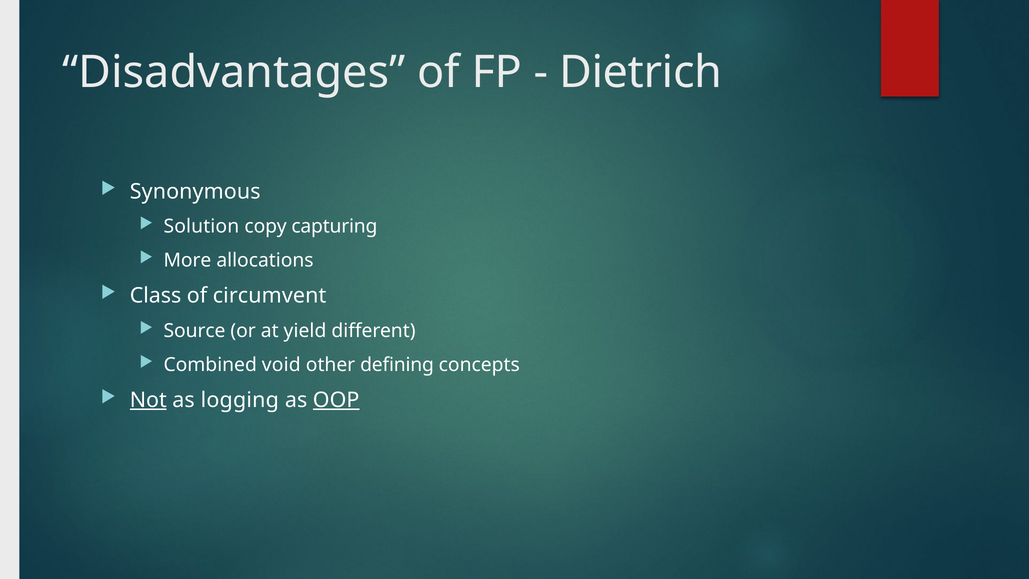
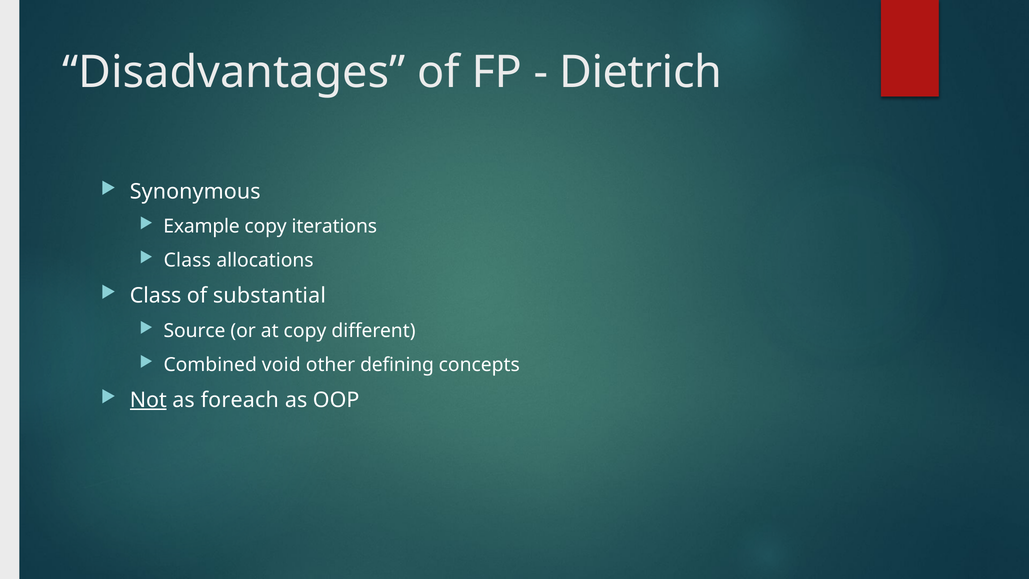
Solution: Solution -> Example (202, 227)
capturing: capturing -> iterations (334, 227)
More: More -> Class (187, 260)
circumvent: circumvent -> substantial (269, 296)
at yield: yield -> copy (305, 331)
logging: logging -> foreach (240, 400)
OOP underline: present -> none (336, 400)
